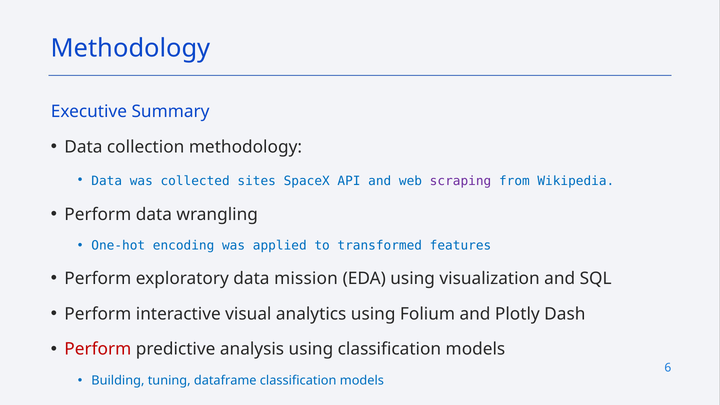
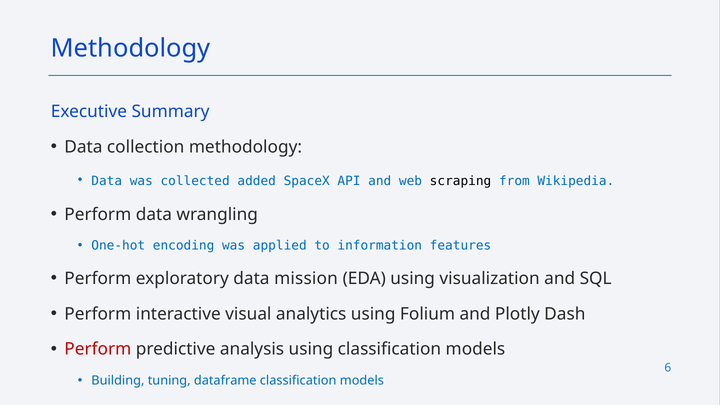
sites: sites -> added (257, 181)
scraping colour: purple -> black (461, 181)
transformed: transformed -> information (380, 246)
